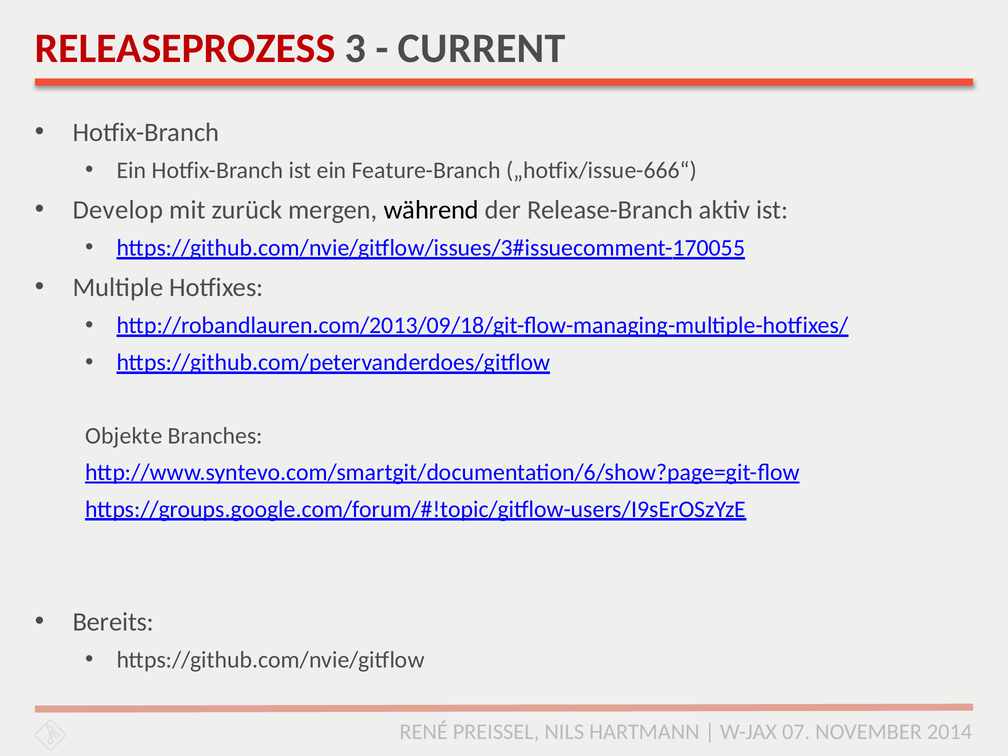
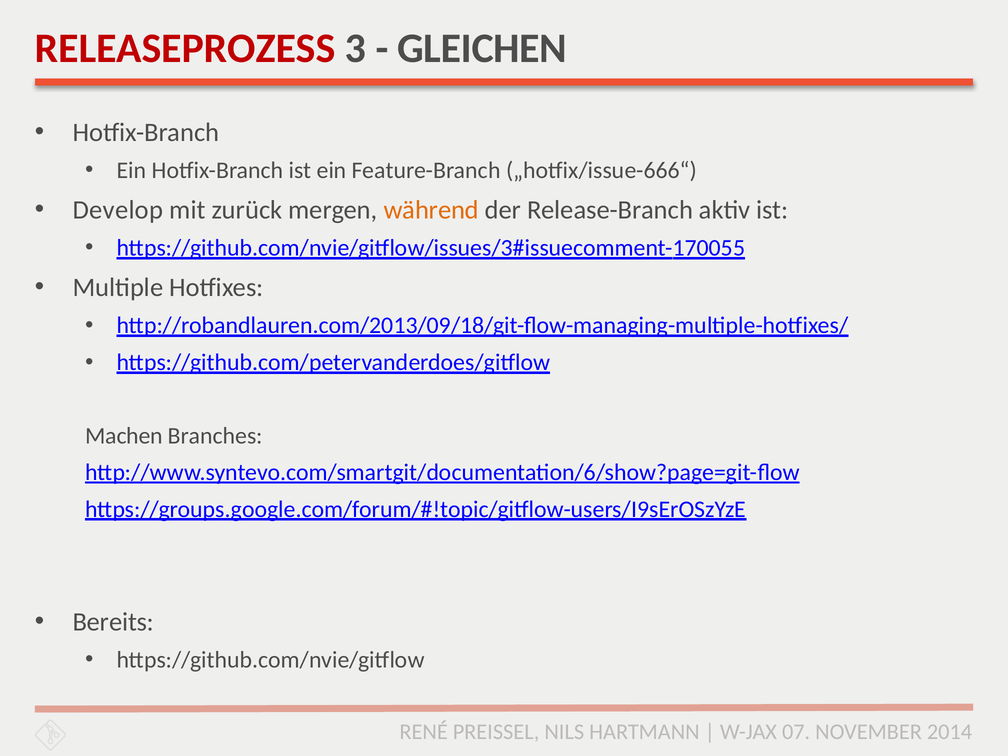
CURRENT: CURRENT -> GLEICHEN (482, 49)
während colour: black -> orange (431, 210)
Objekte: Objekte -> Machen (124, 436)
